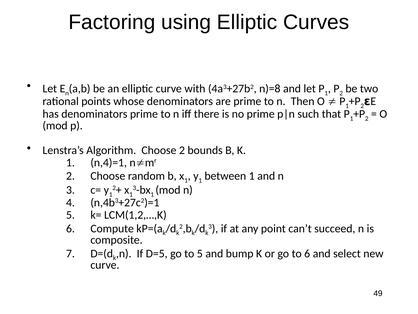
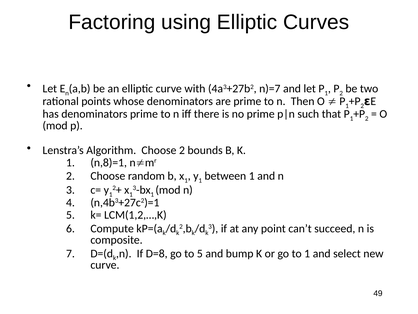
n)=8: n)=8 -> n)=7 (270, 89)
n,4)=1: n,4)=1 -> n,8)=1 (109, 162)
D=5: D=5 -> D=8 (157, 253)
to 6: 6 -> 1 (307, 253)
